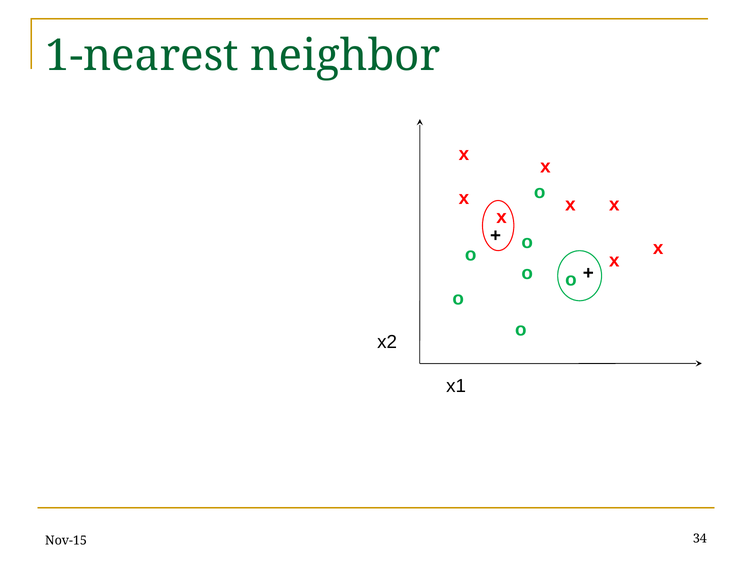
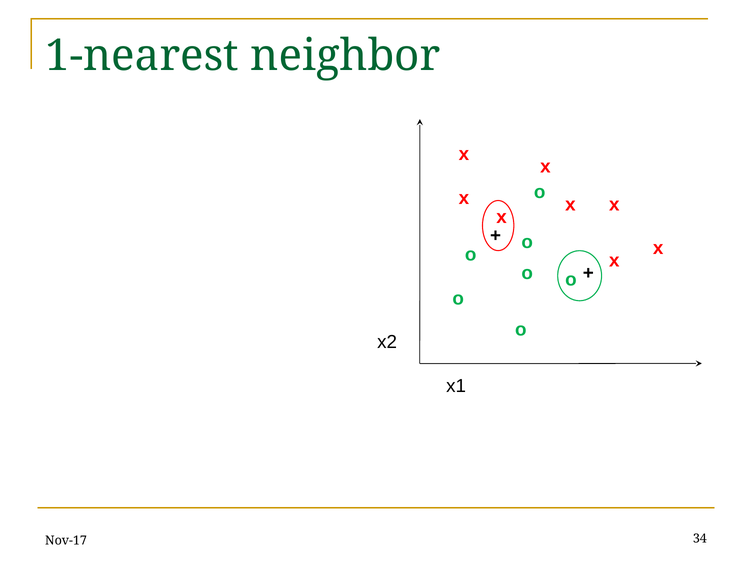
Nov-15: Nov-15 -> Nov-17 (66, 541)
